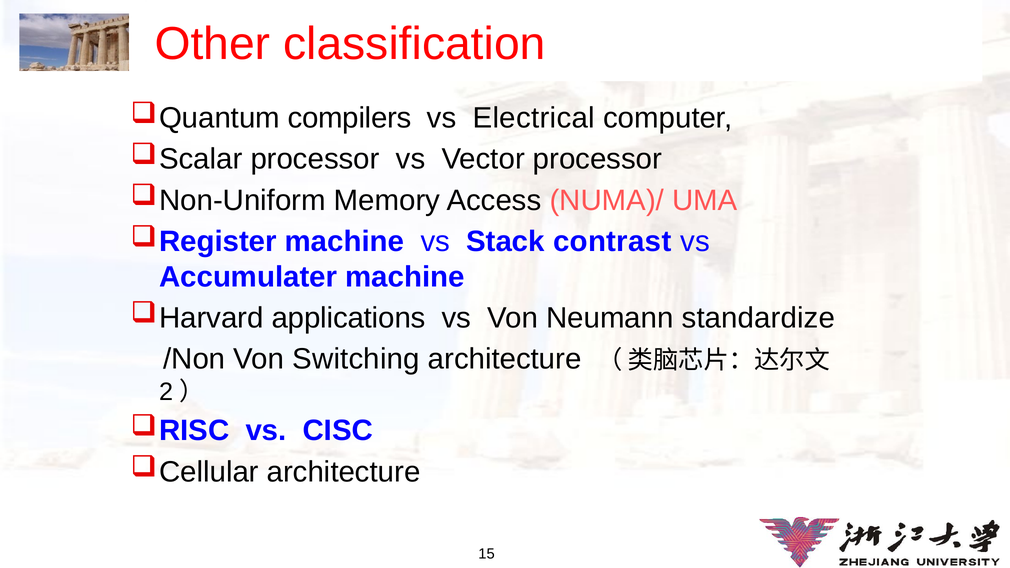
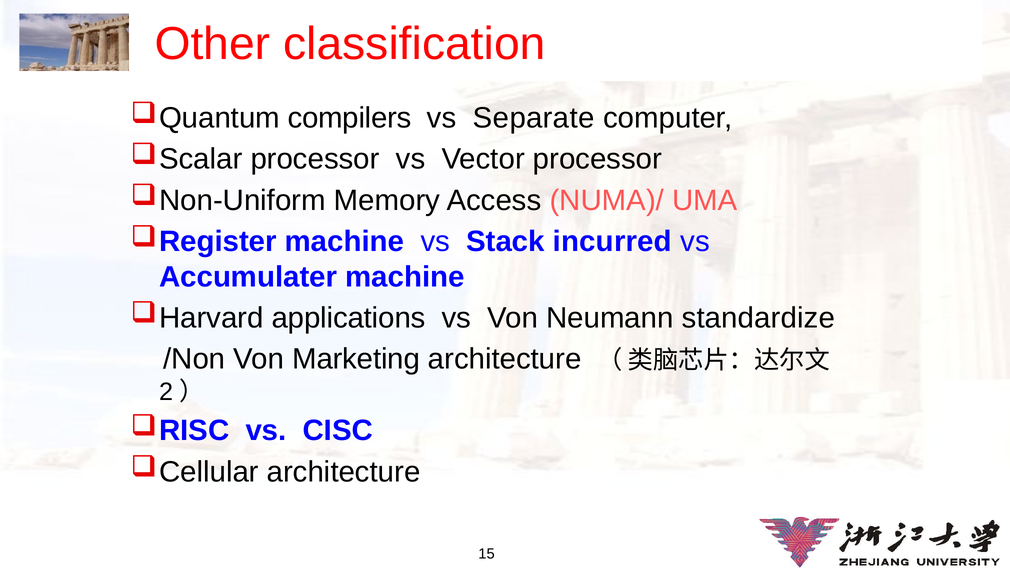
Electrical: Electrical -> Separate (534, 118)
contrast: contrast -> incurred (612, 242)
Switching: Switching -> Marketing (356, 359)
